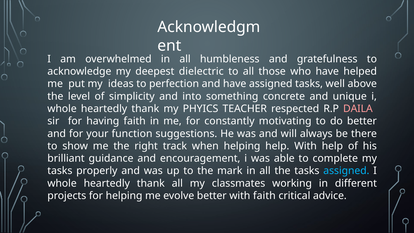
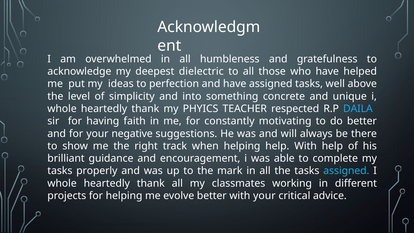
DAILA colour: pink -> light blue (358, 109)
function: function -> negative (132, 134)
with faith: faith -> your (264, 196)
